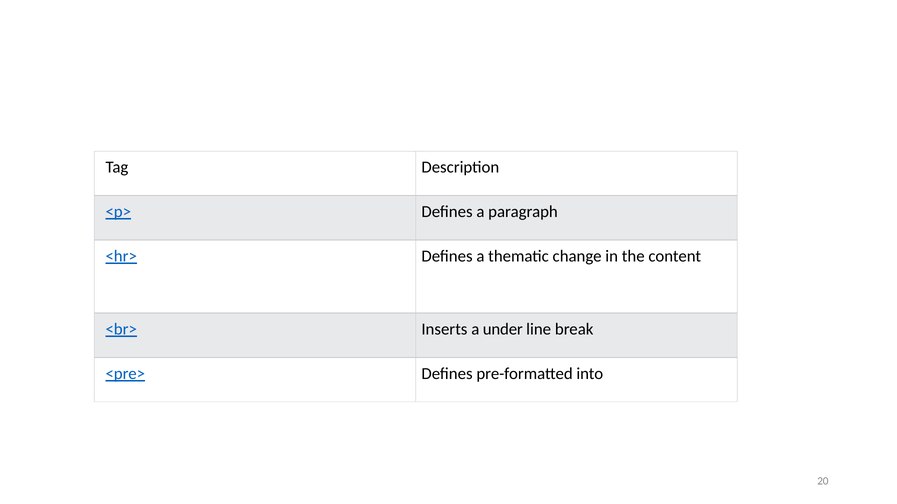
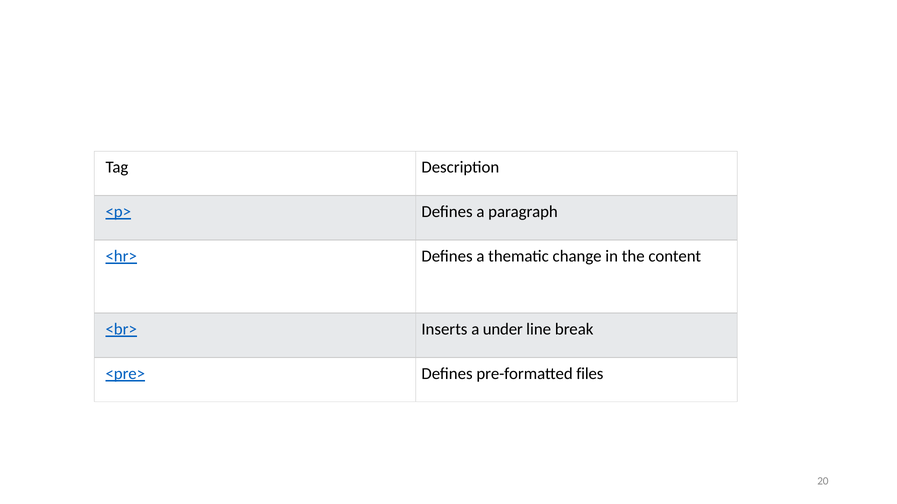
into: into -> files (590, 374)
